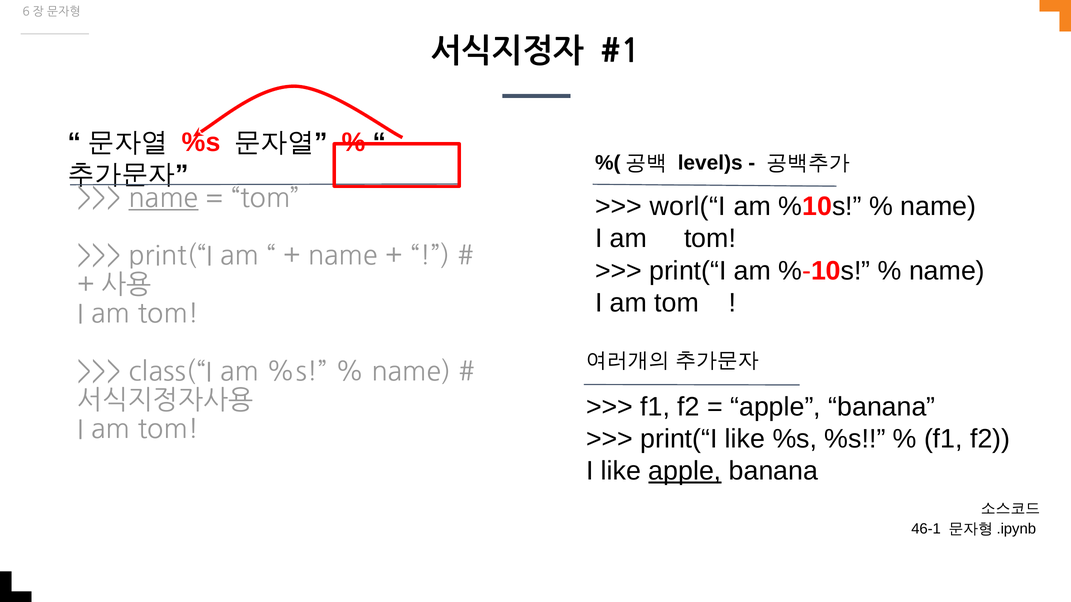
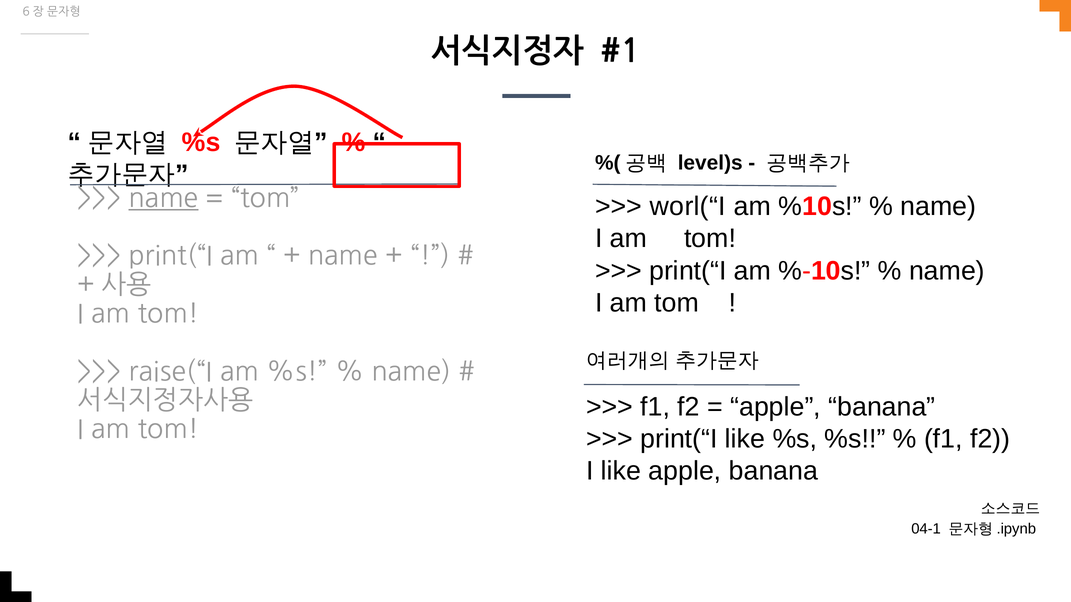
class(“I: class(“I -> raise(“I (171, 372)
apple underline: present -> none (685, 471)
46-1: 46-1 -> 04-1 (926, 529)
